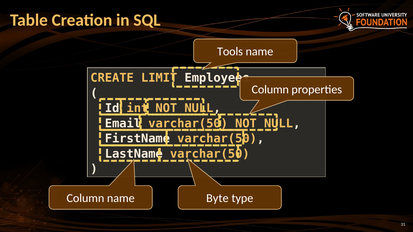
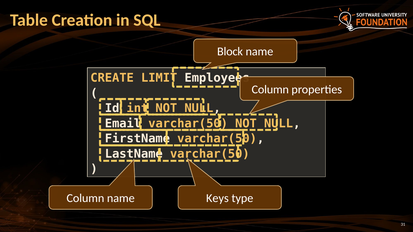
Tools: Tools -> Block (230, 52)
Byte: Byte -> Keys (217, 199)
